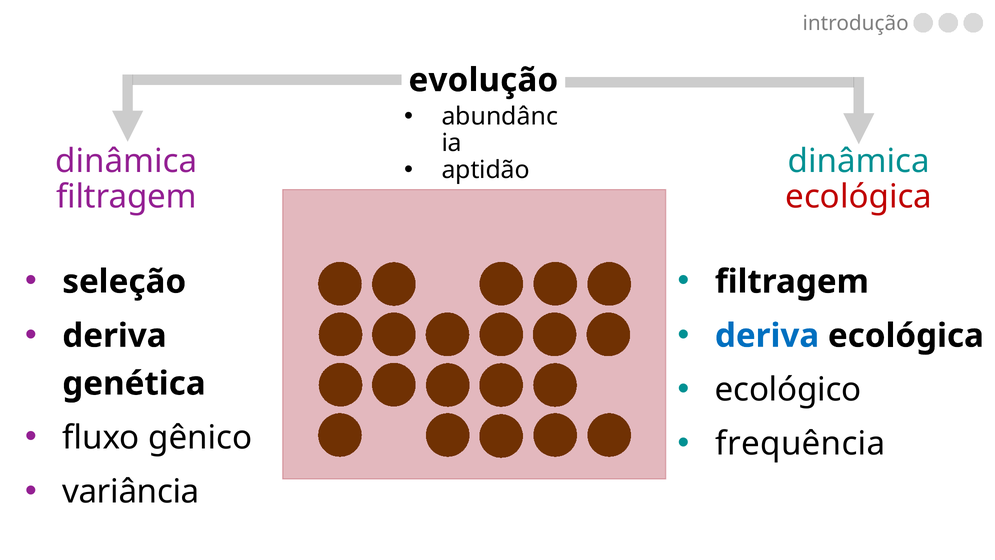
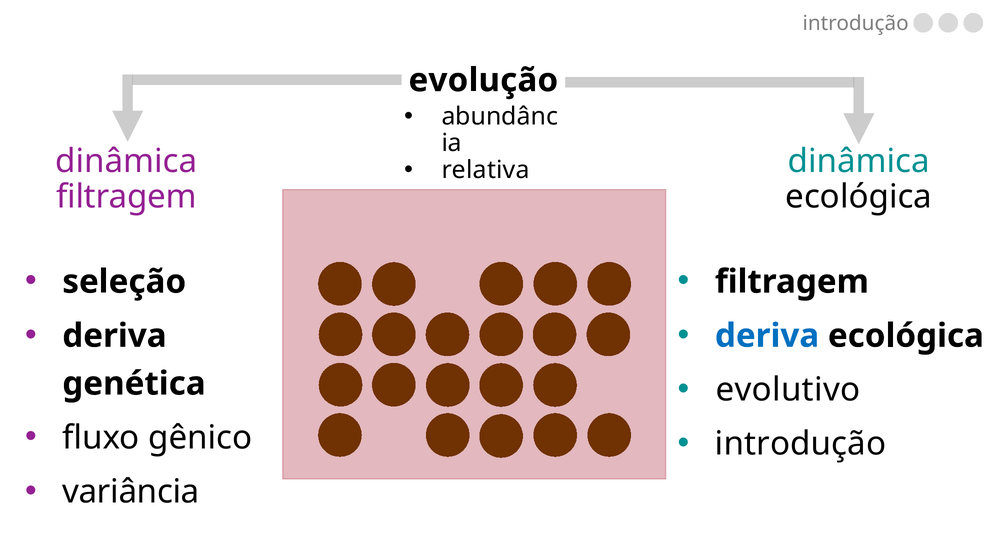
aptidão: aptidão -> relativa (486, 170)
ecológica colour: red -> black (859, 197)
ecológico: ecológico -> evolutivo (788, 390)
frequência: frequência -> introdução (801, 444)
